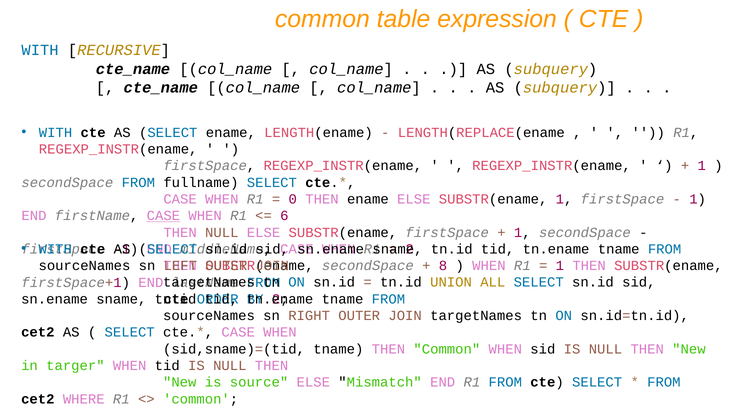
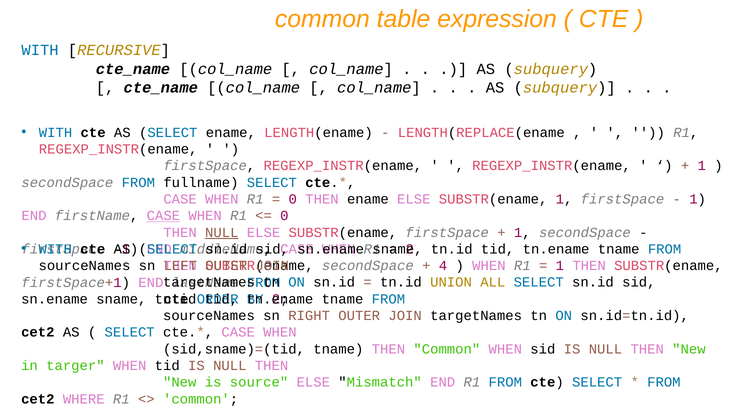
6: 6 -> 0 (284, 216)
NULL underline: none -> present (222, 233)
8: 8 -> 4 (443, 266)
